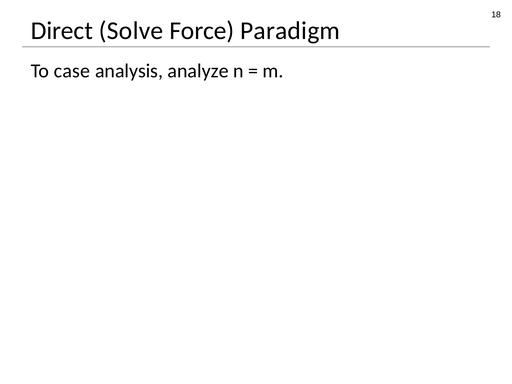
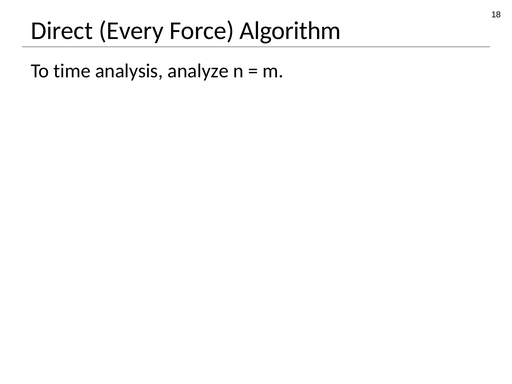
Solve: Solve -> Every (131, 31)
Paradigm: Paradigm -> Algorithm (290, 31)
case: case -> time (72, 71)
